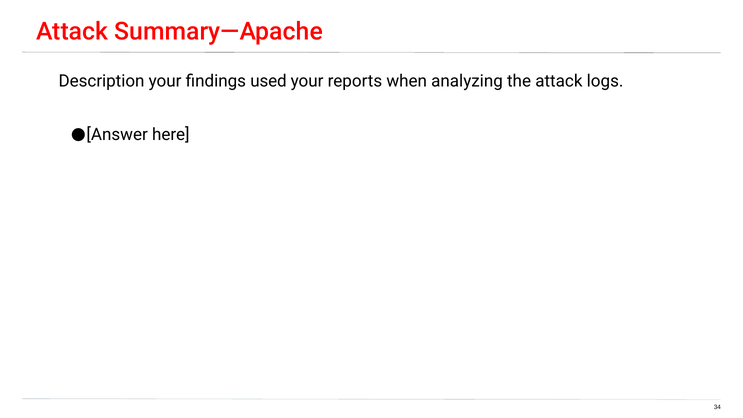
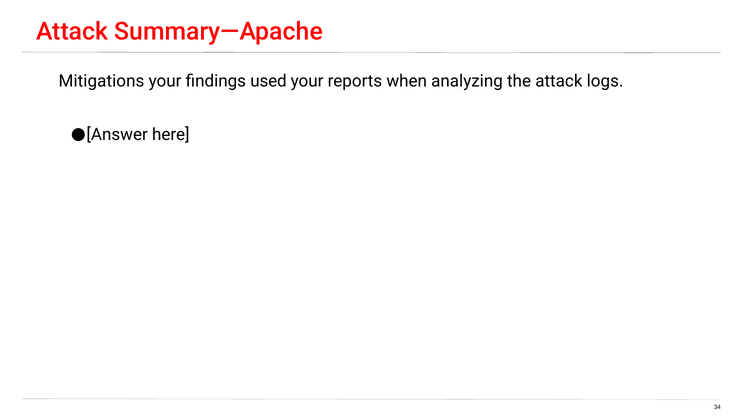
Description: Description -> Mitigations (101, 81)
